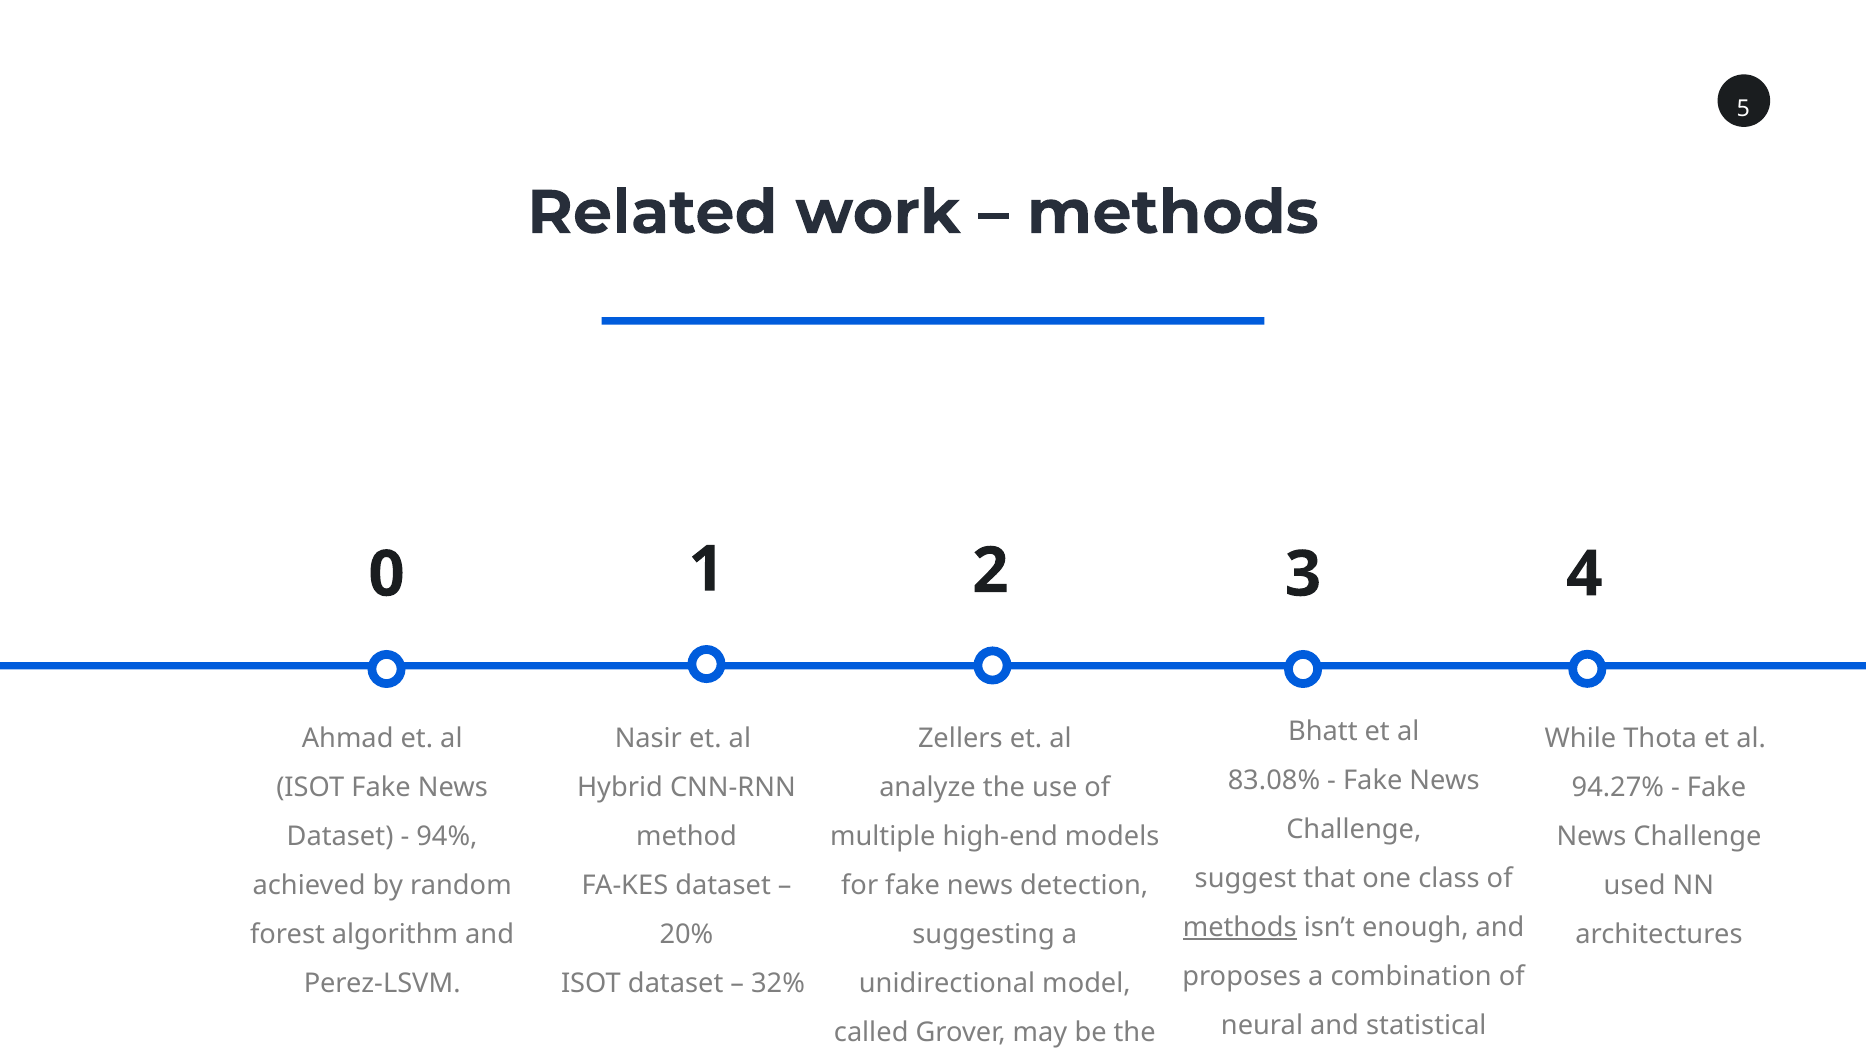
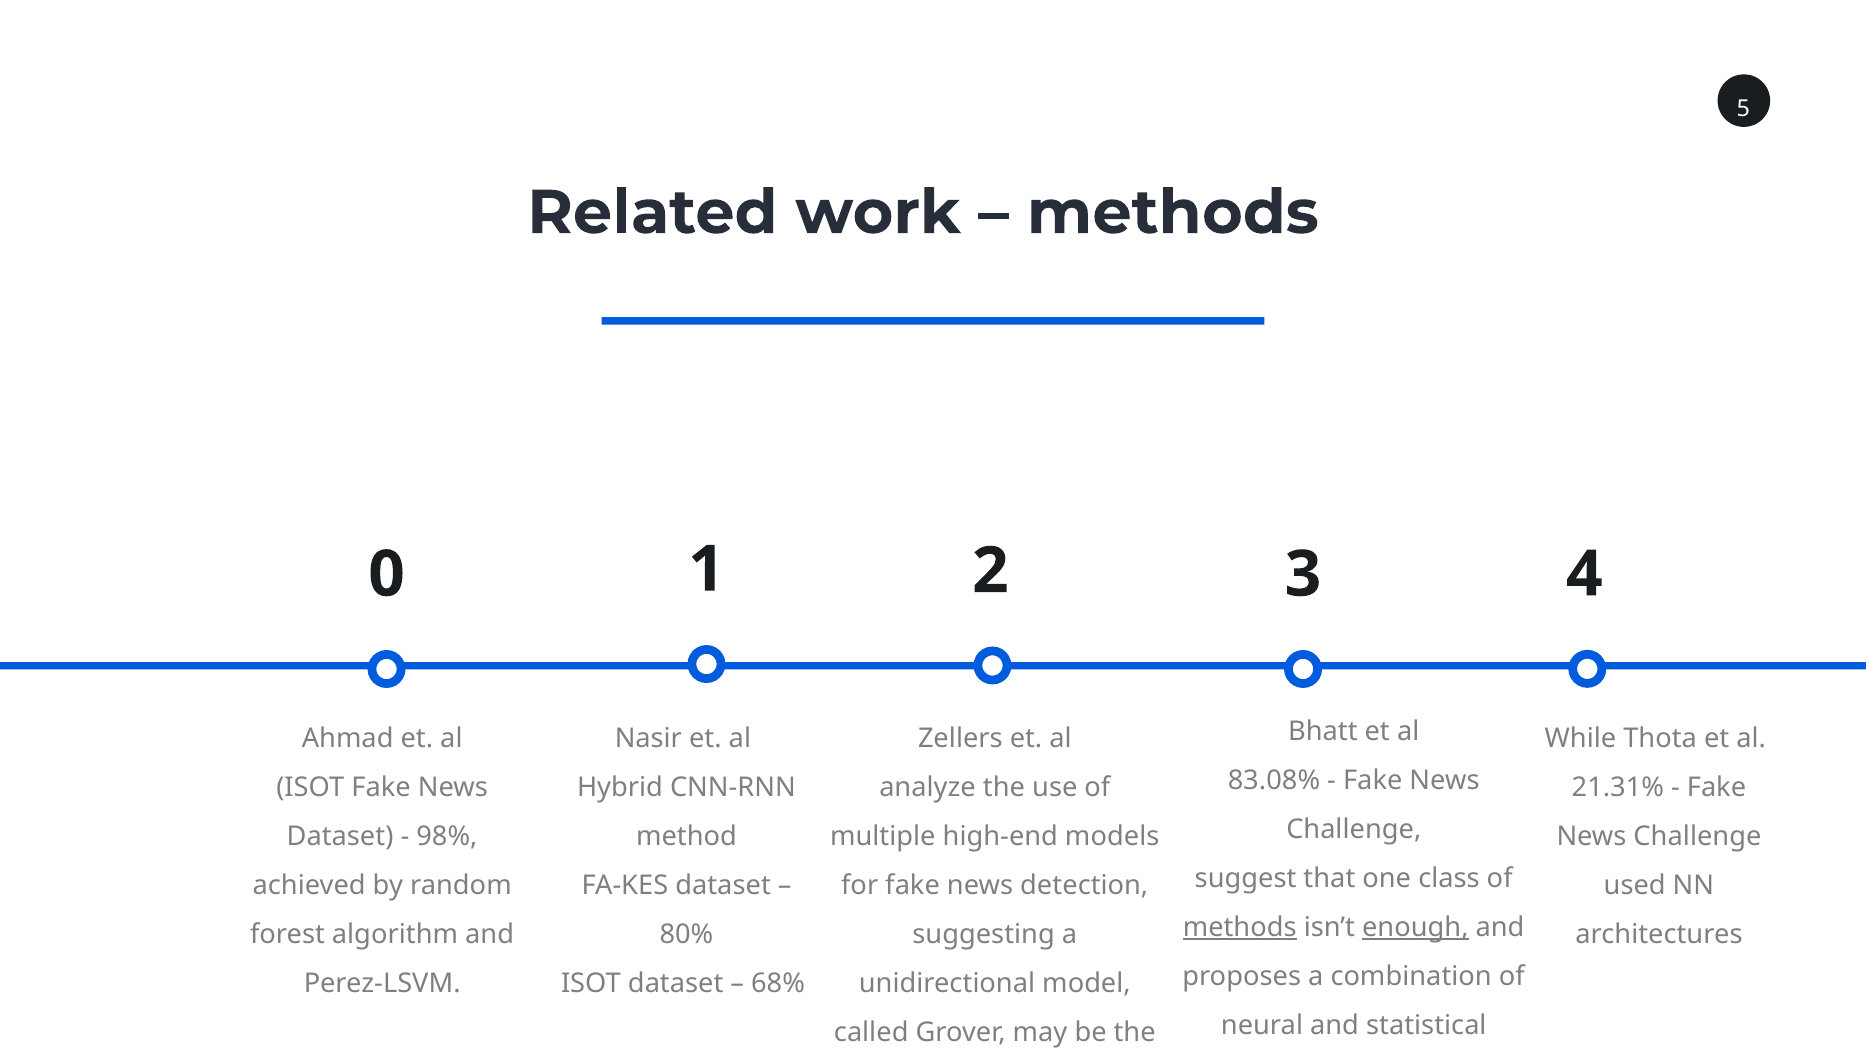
94.27%: 94.27% -> 21.31% (1618, 788)
94%: 94% -> 98% (447, 837)
enough underline: none -> present (1415, 928)
20%: 20% -> 80% (686, 935)
32%: 32% -> 68% (778, 984)
